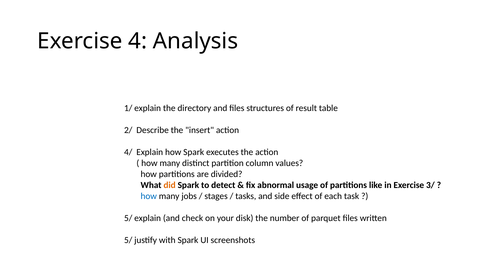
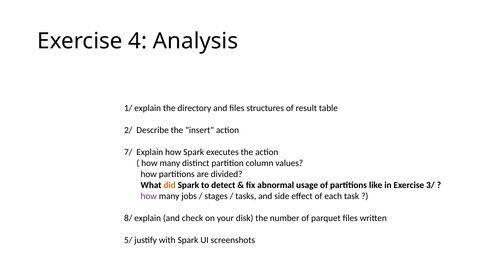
4/: 4/ -> 7/ (128, 152)
how colour: blue -> purple (149, 196)
5/: 5/ -> 8/ (128, 218)
